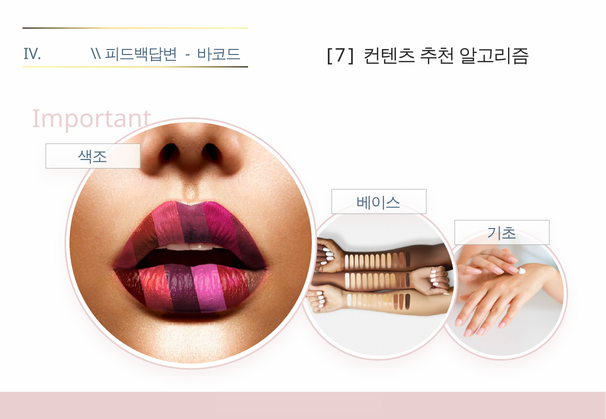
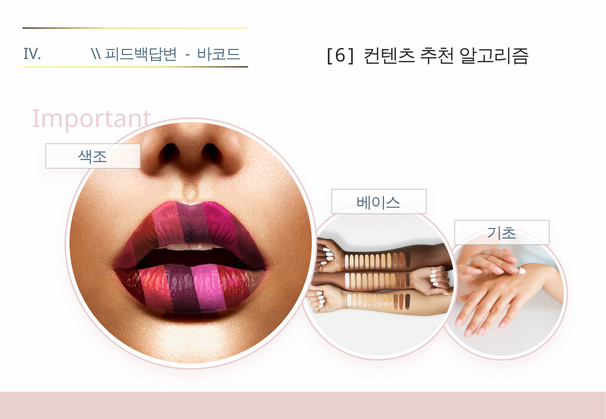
7: 7 -> 6 (340, 56)
